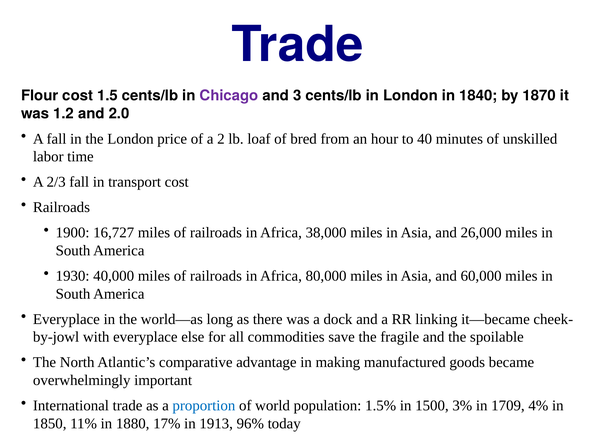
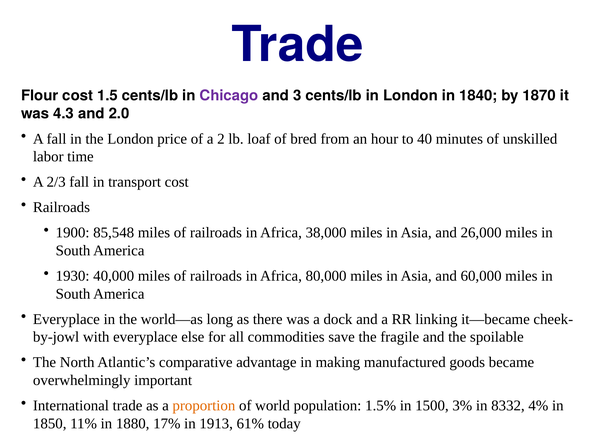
1.2: 1.2 -> 4.3 (64, 113)
16,727: 16,727 -> 85,548 (114, 233)
proportion colour: blue -> orange (204, 406)
1709: 1709 -> 8332 (508, 406)
96%: 96% -> 61% (250, 423)
